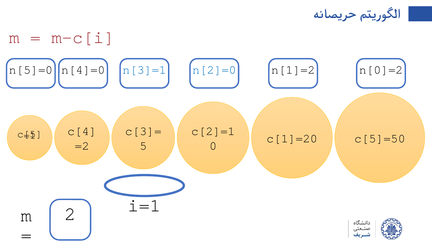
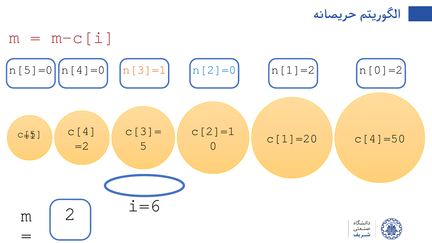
n[3]=1 colour: blue -> orange (144, 70)
c[5]=50: c[5]=50 -> c[4]=50 (380, 139)
i=1: i=1 -> i=6 (144, 206)
